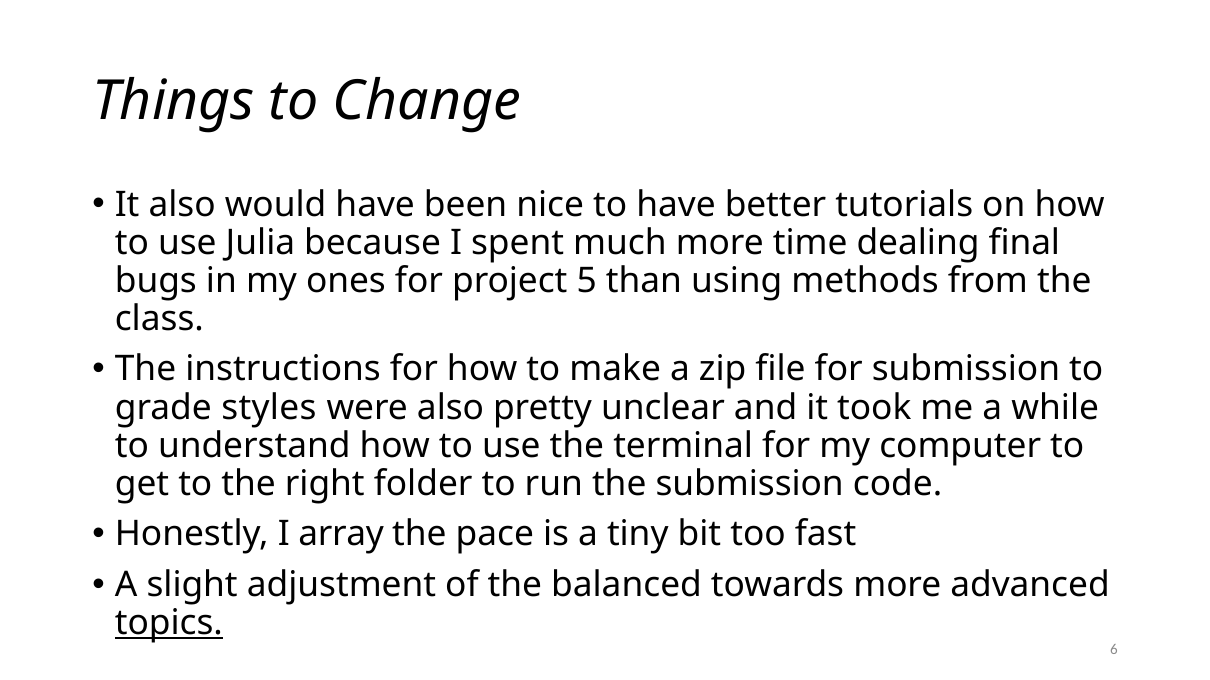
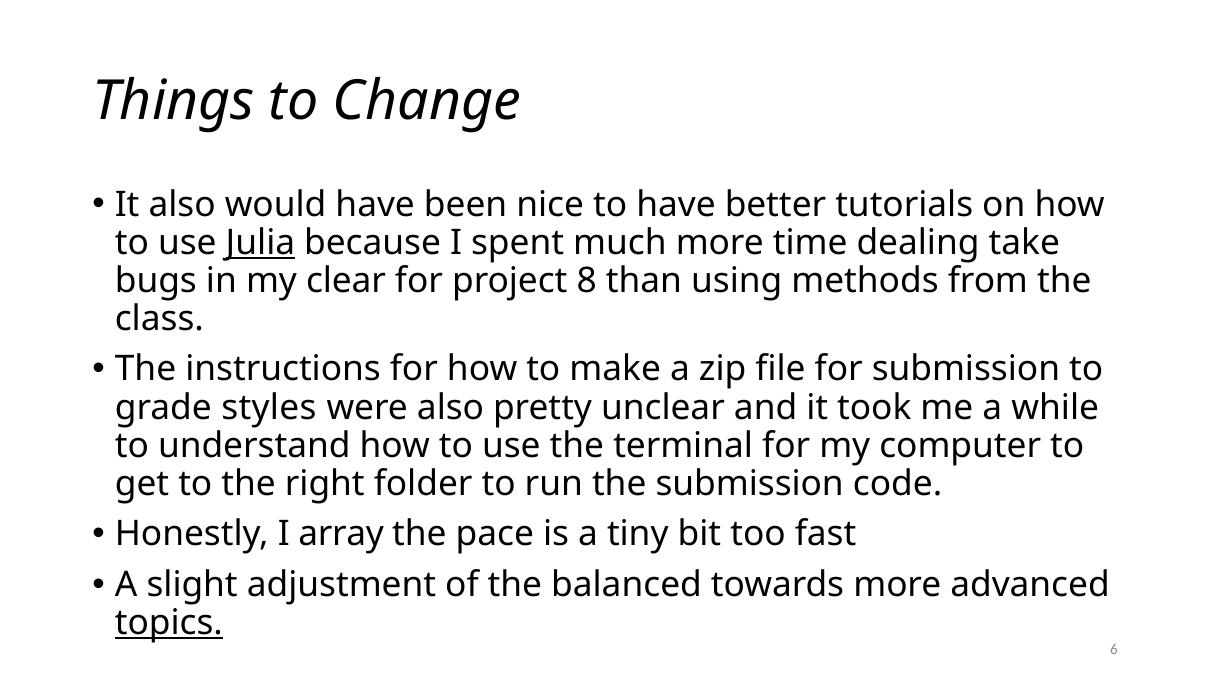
Julia underline: none -> present (260, 243)
final: final -> take (1024, 243)
ones: ones -> clear (346, 281)
5: 5 -> 8 (587, 281)
